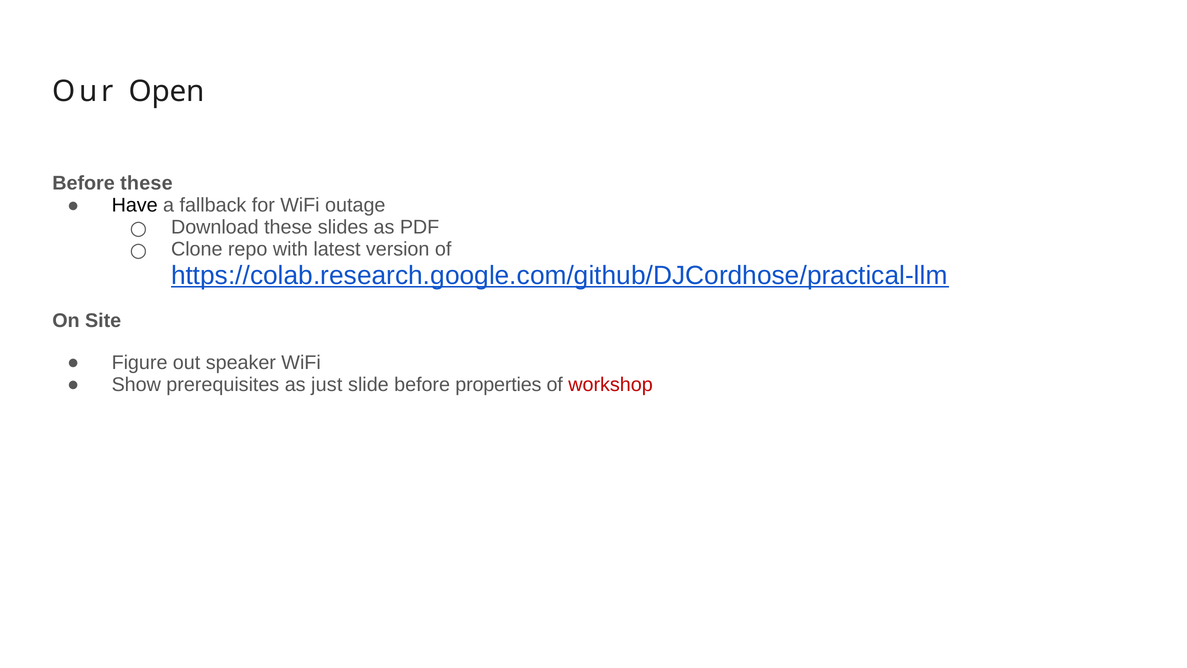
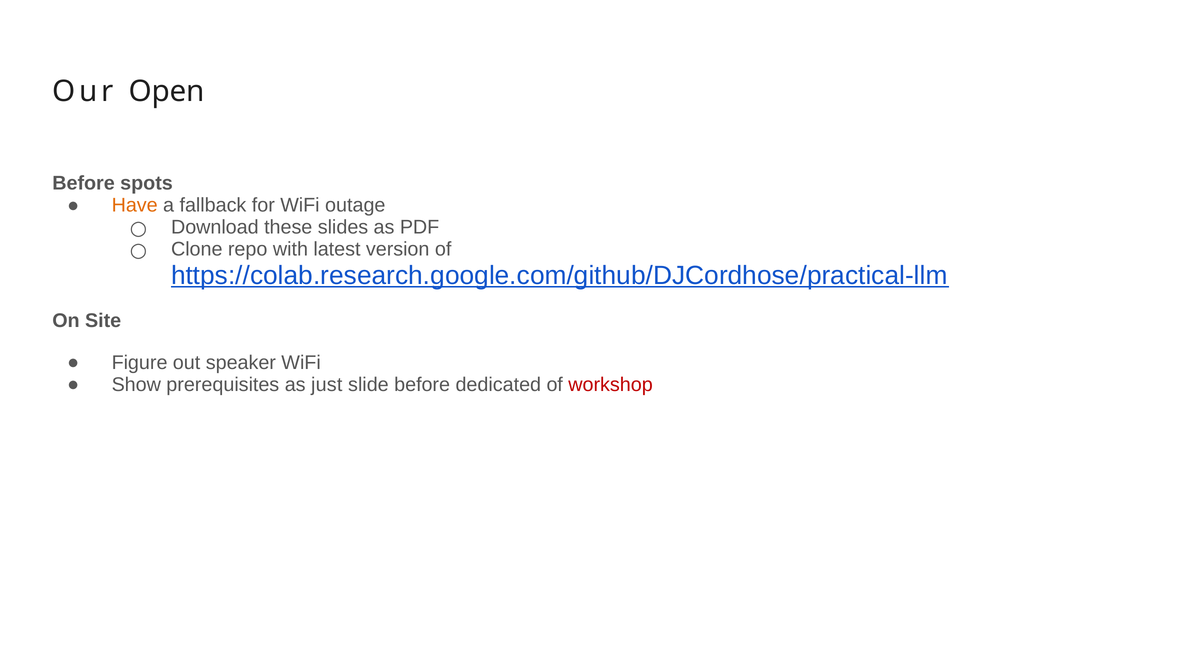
Before these: these -> spots (147, 183)
Have colour: black -> orange (135, 205)
properties: properties -> dedicated (498, 384)
